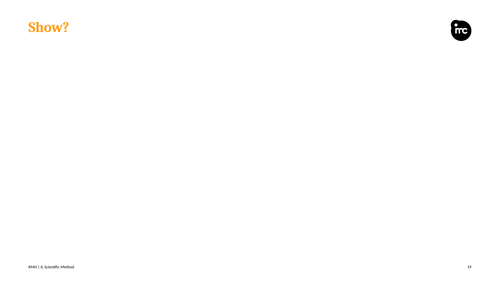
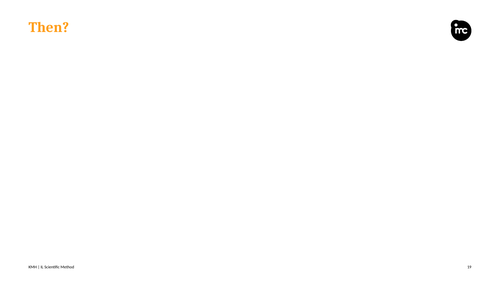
Show: Show -> Then (49, 27)
